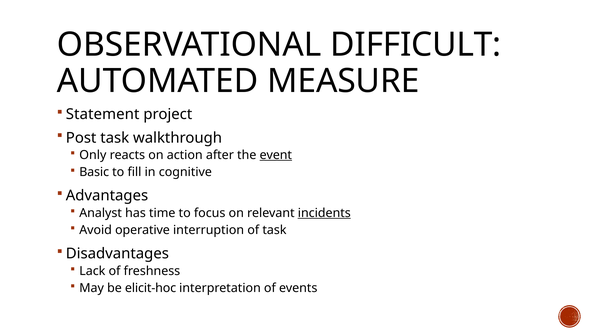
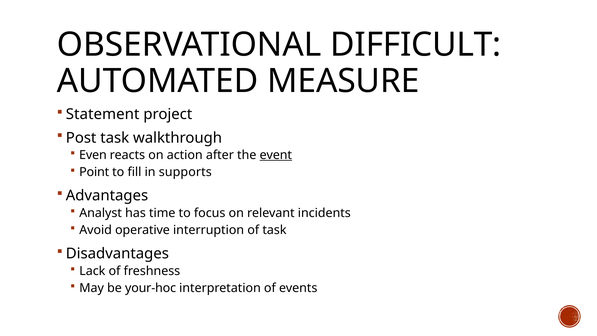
Only: Only -> Even (93, 155)
Basic: Basic -> Point (94, 172)
cognitive: cognitive -> supports (185, 172)
incidents underline: present -> none (324, 213)
elicit-hoc: elicit-hoc -> your-hoc (151, 288)
